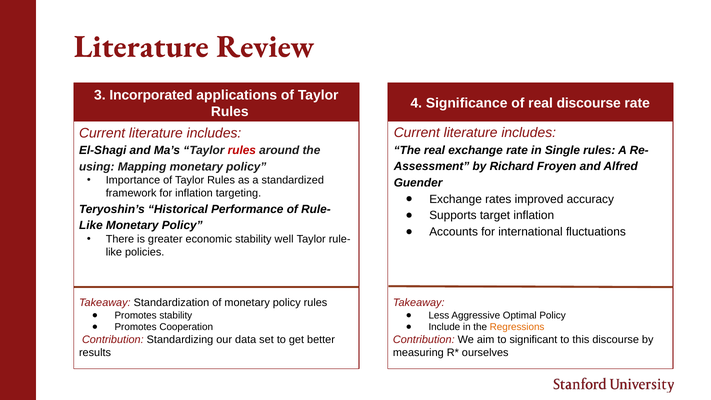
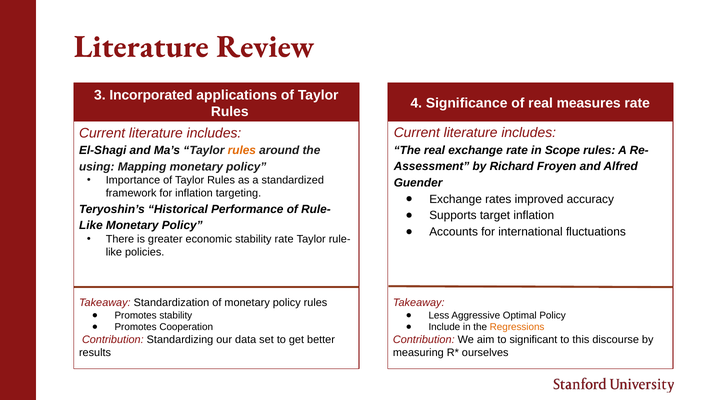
real discourse: discourse -> measures (589, 103)
Single: Single -> Scope (562, 150)
rules colour: red -> orange (242, 150)
stability well: well -> rate (284, 239)
